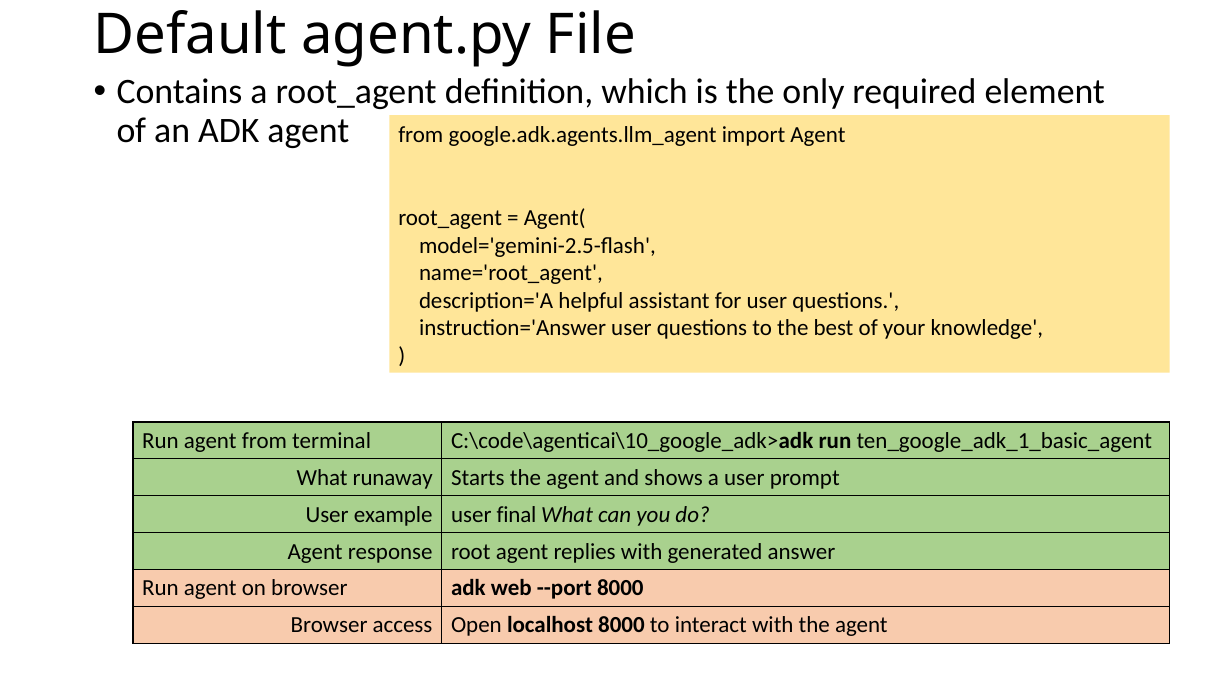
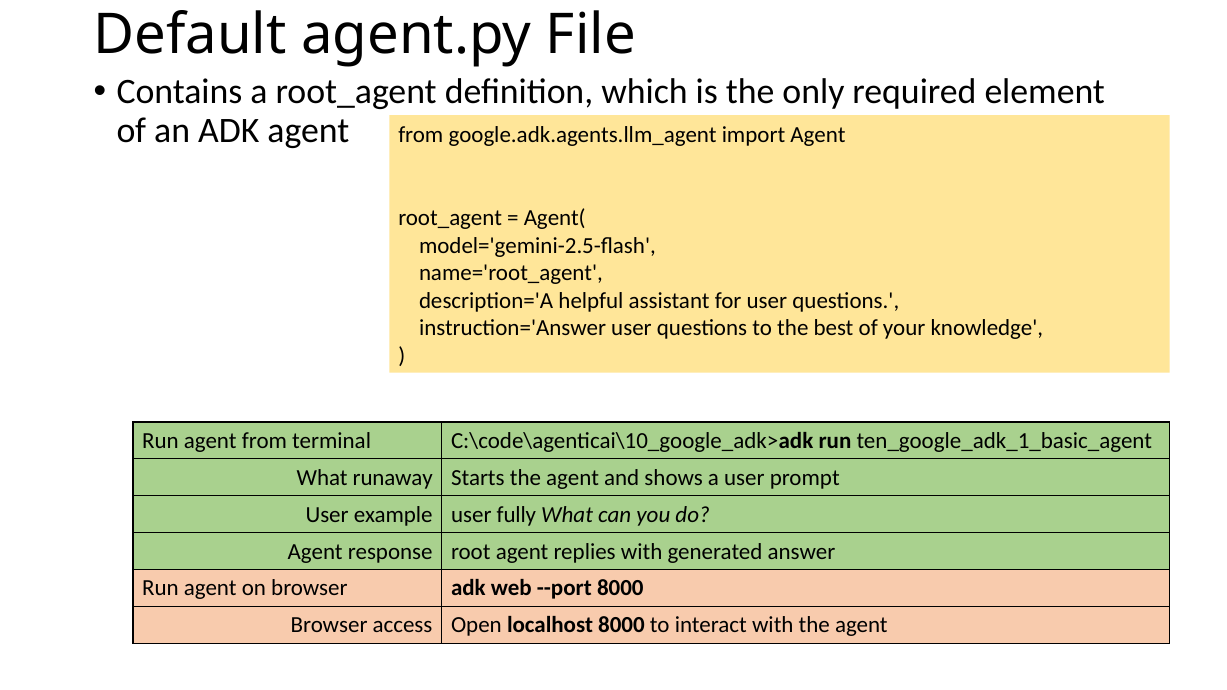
final: final -> fully (516, 515)
